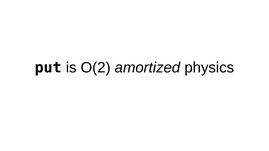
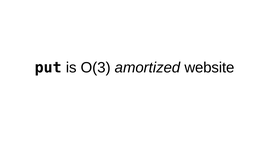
O(2: O(2 -> O(3 (96, 68)
physics: physics -> website (209, 68)
